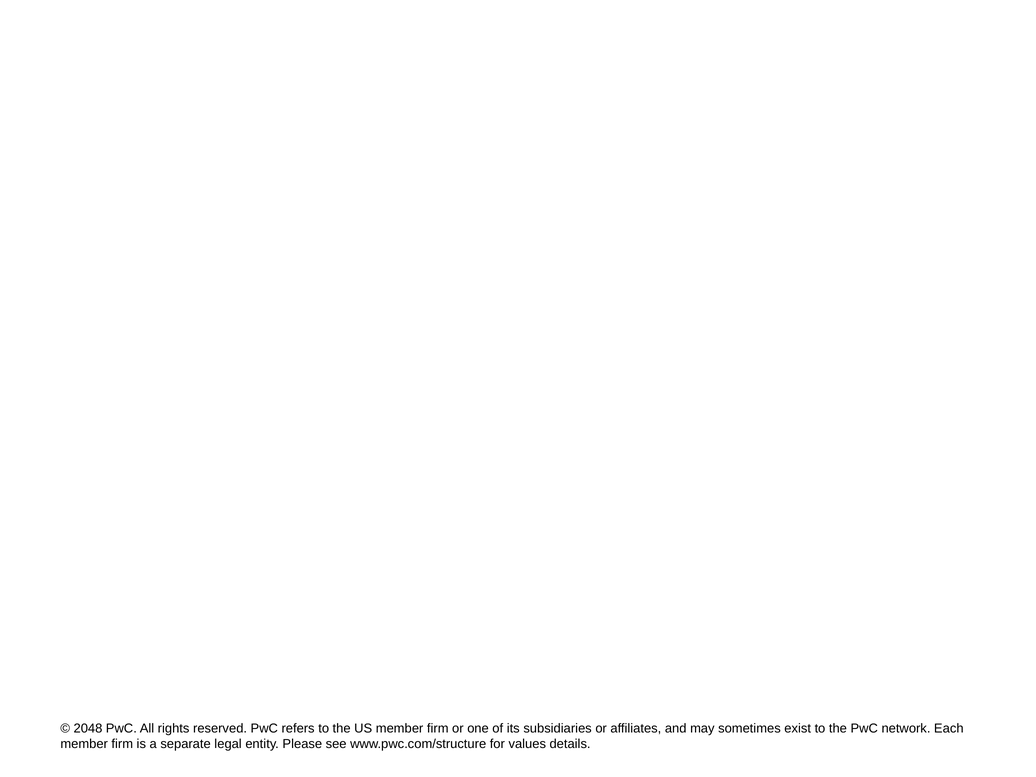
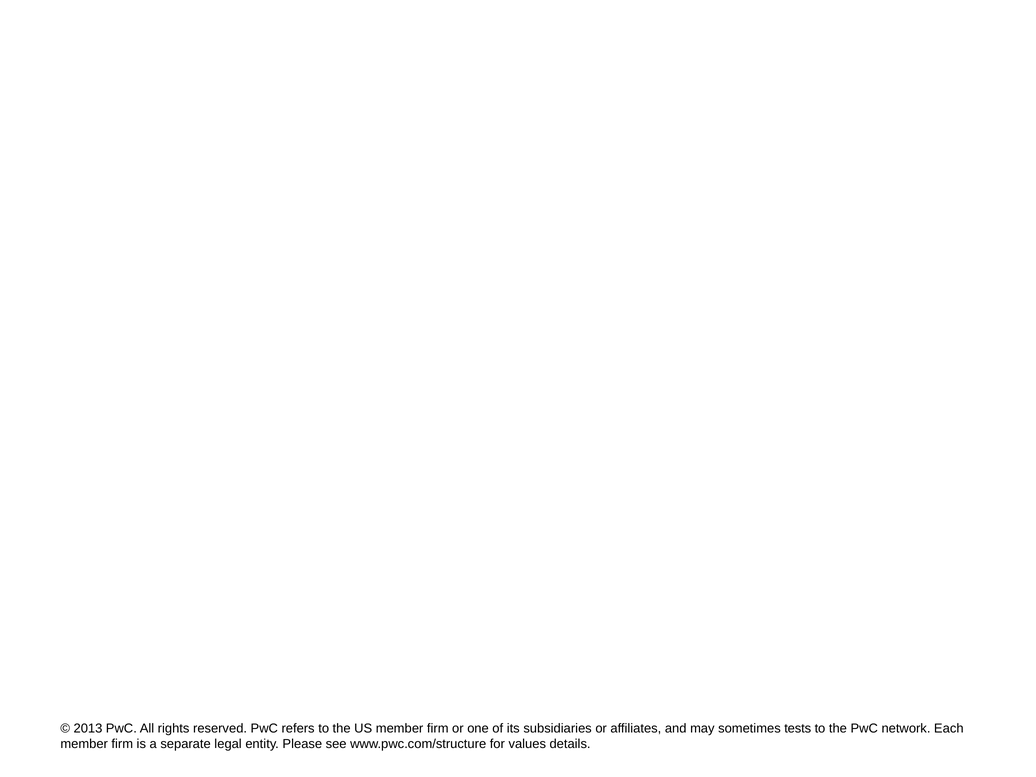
2048: 2048 -> 2013 (88, 729)
exist: exist -> tests (798, 729)
